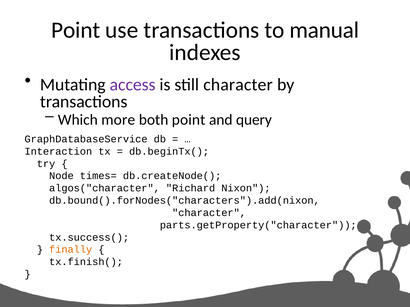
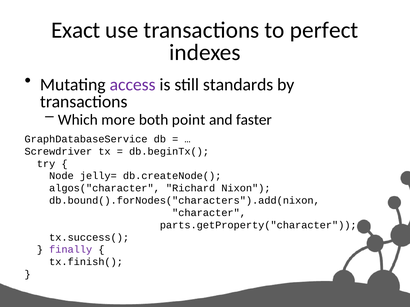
Point: Point -> Exact (76, 30)
manual: manual -> perfect (324, 30)
still character: character -> standards (238, 85)
query: query -> faster (254, 120)
Interaction: Interaction -> Screwdriver (58, 152)
times=: times= -> jelly= (98, 176)
finally colour: orange -> purple (71, 250)
